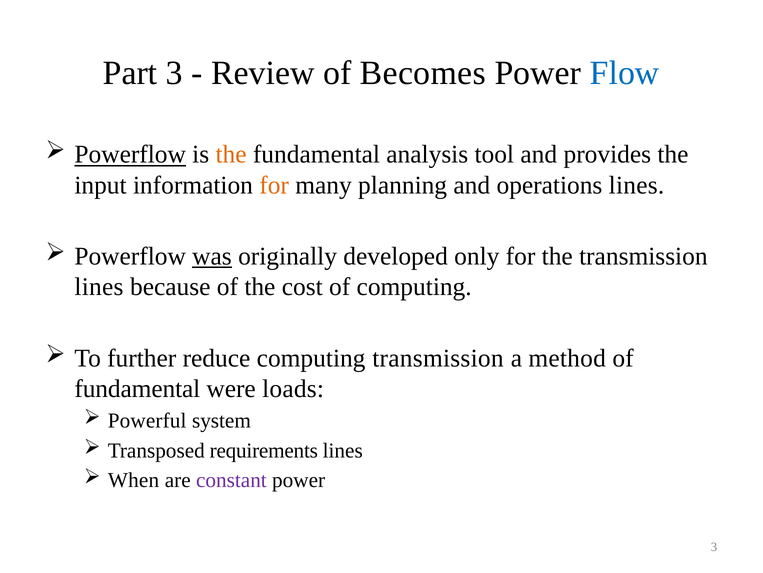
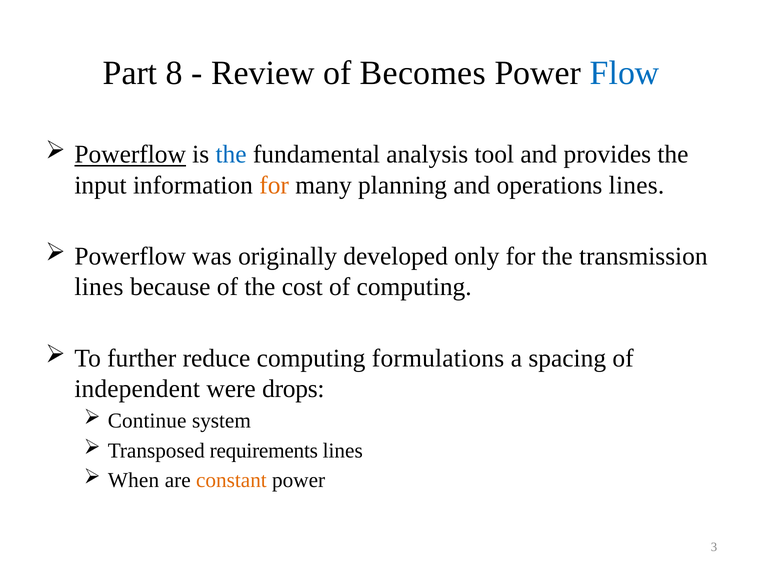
Part 3: 3 -> 8 (174, 73)
the colour: orange -> blue (231, 154)
was underline: present -> none (212, 256)
computing transmission: transmission -> formulations (438, 358)
method: method -> spacing (567, 358)
fundamental: fundamental -> independent (137, 388)
loads: loads -> drops (293, 388)
Powerful: Powerful -> Continue (147, 420)
constant colour: purple -> orange (231, 480)
